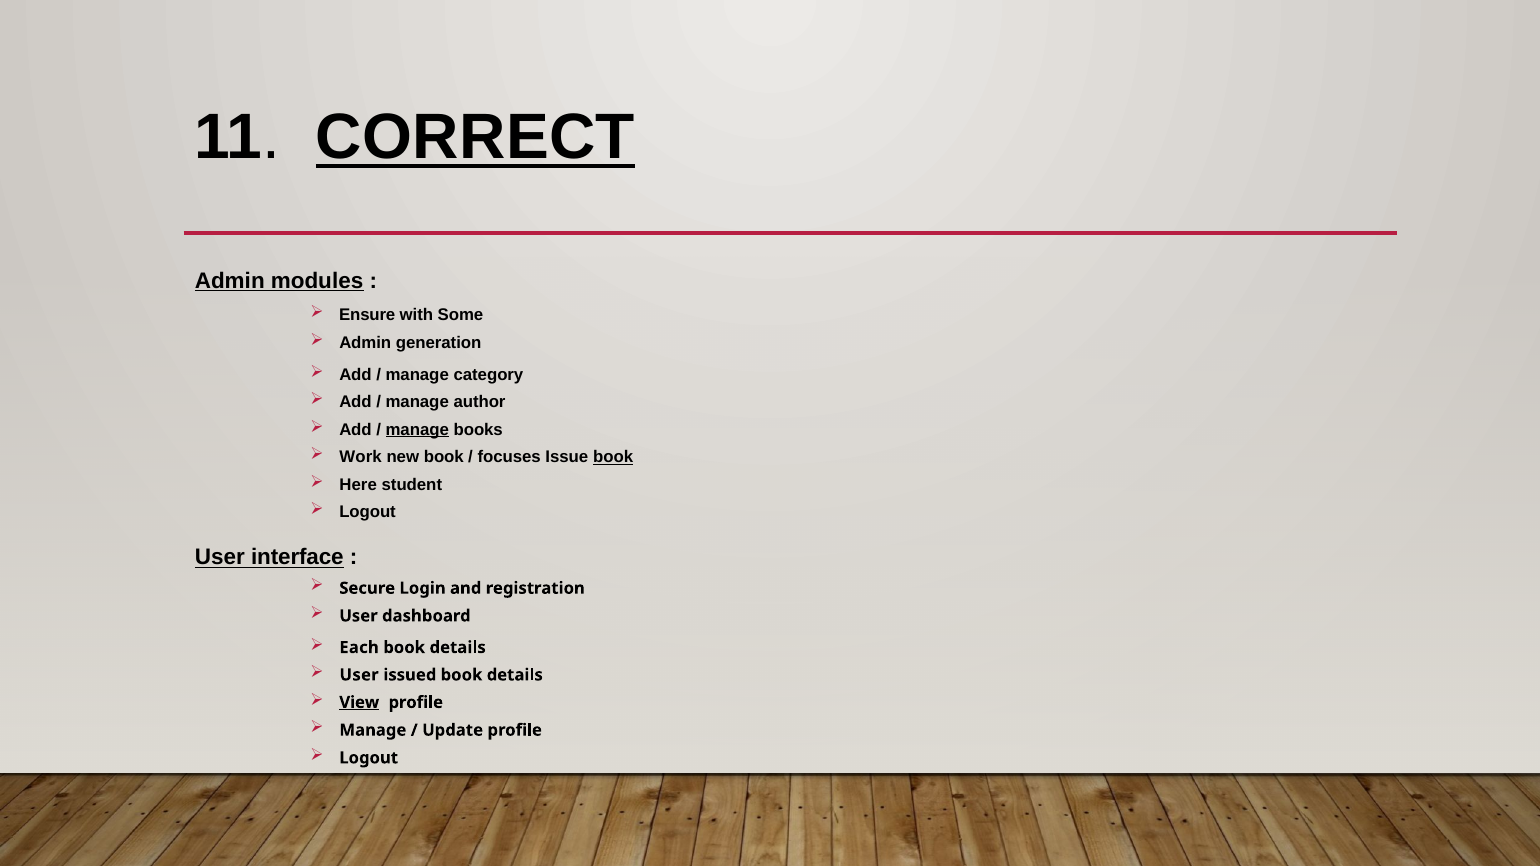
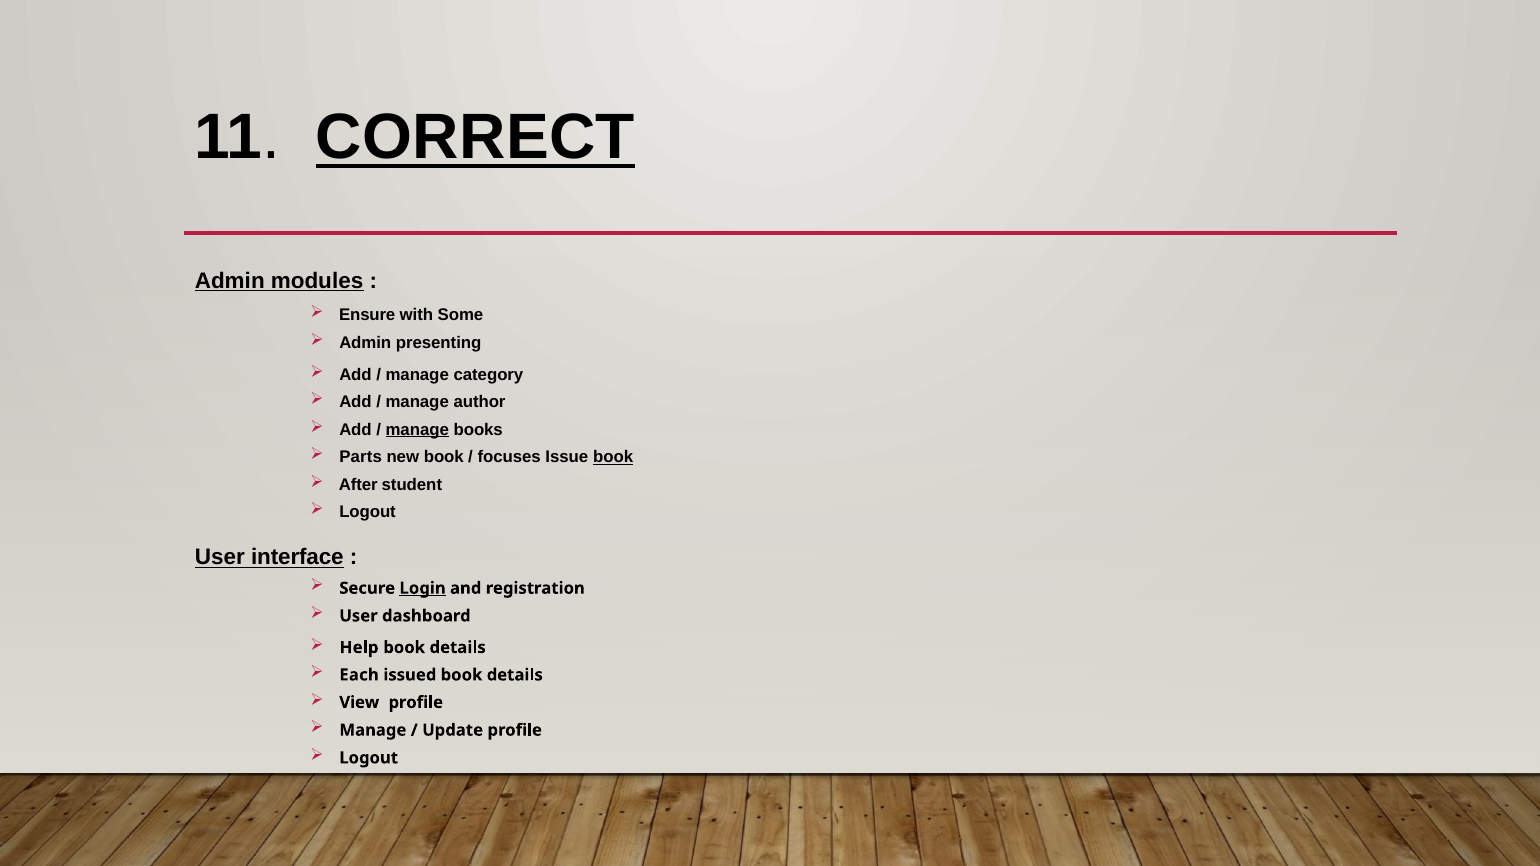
generation: generation -> presenting (439, 343)
Work: Work -> Parts (361, 457)
Here: Here -> After (358, 485)
Login underline: none -> present (423, 588)
Each: Each -> Help (359, 648)
User: User -> Each (359, 675)
View underline: present -> none (359, 703)
